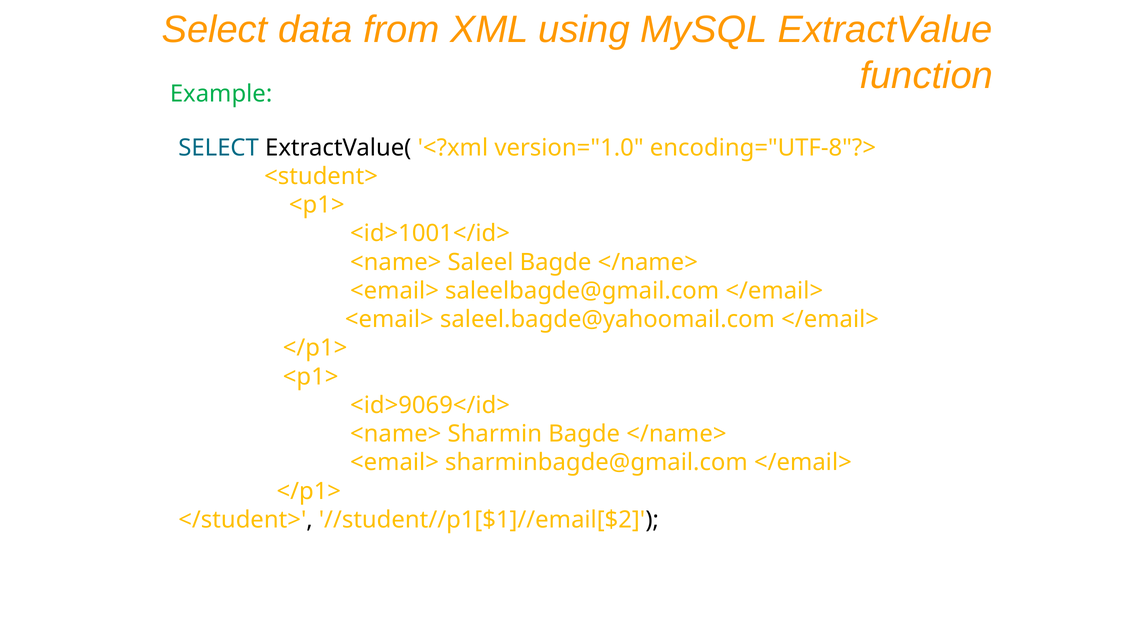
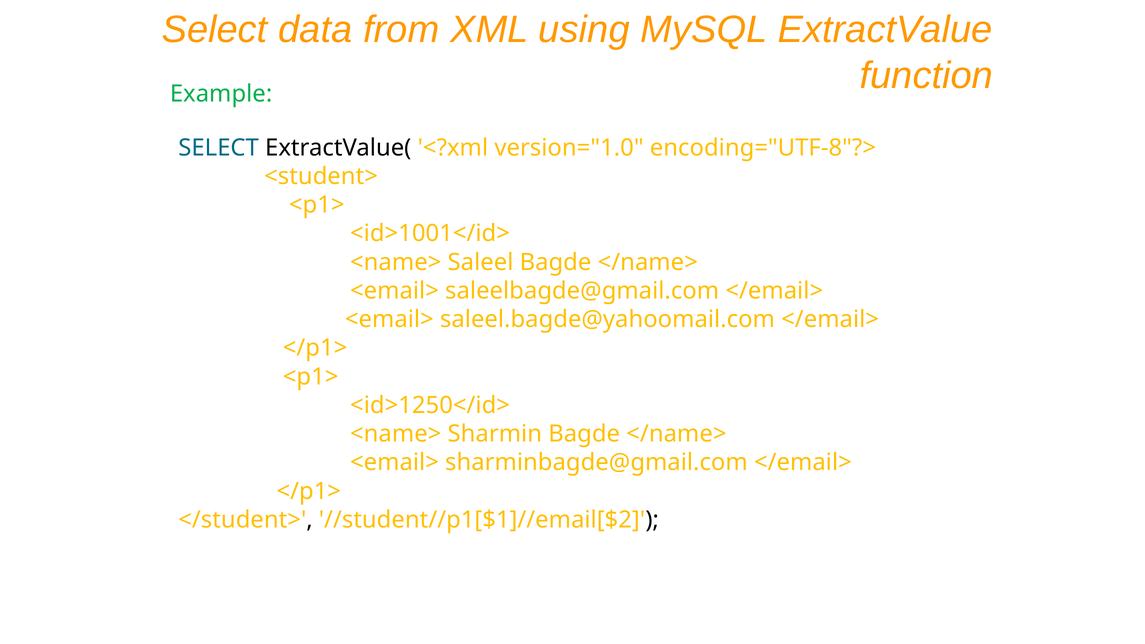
<id>9069</id>: <id>9069</id> -> <id>1250</id> (430, 405)
